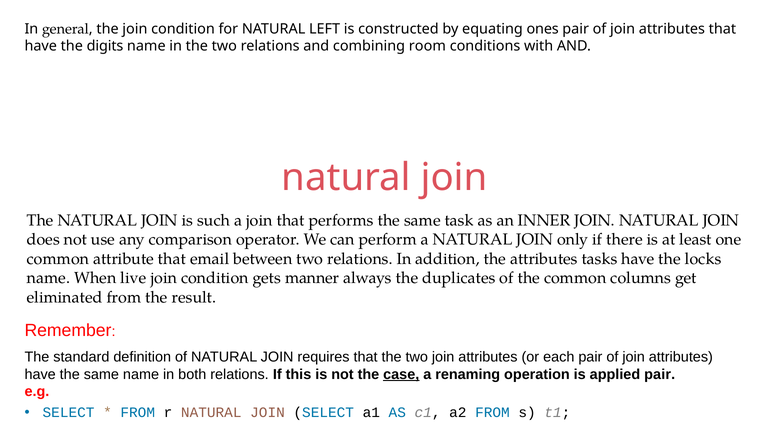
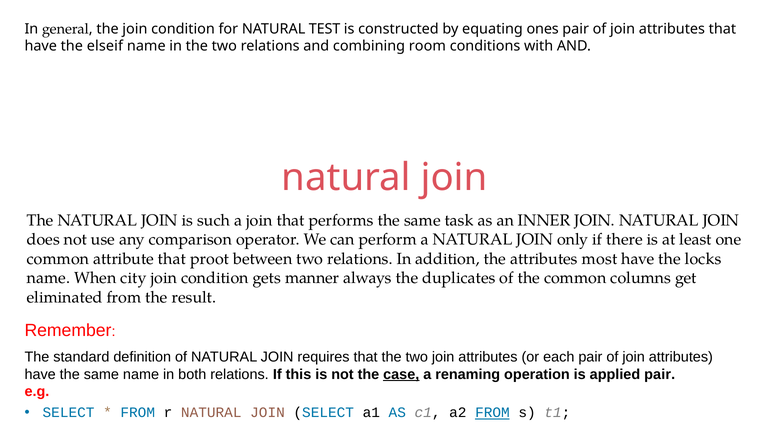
LEFT: LEFT -> TEST (325, 29)
digits: digits -> elseif (105, 46)
email: email -> proot (210, 259)
tasks: tasks -> most (600, 259)
live: live -> city (133, 278)
FROM underline: none -> present (492, 413)
